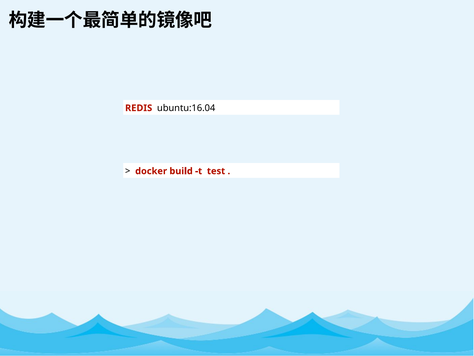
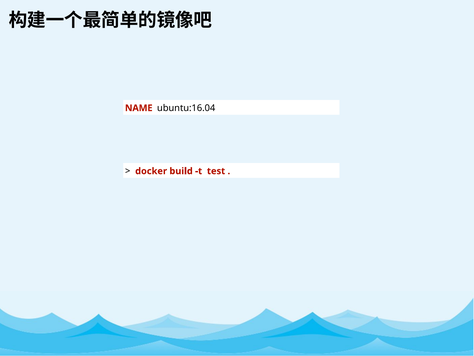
REDIS: REDIS -> NAME (139, 108)
